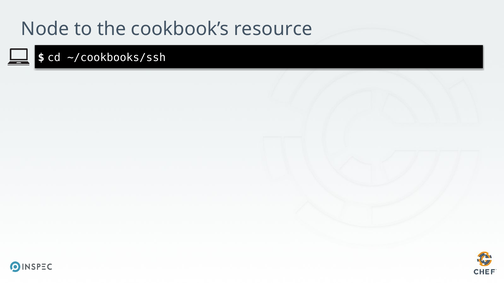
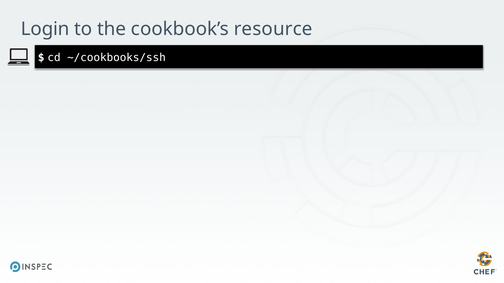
Node: Node -> Login (45, 29)
